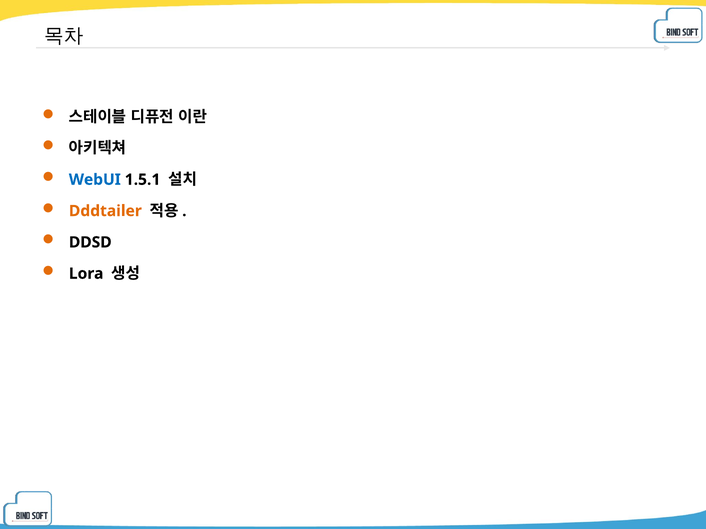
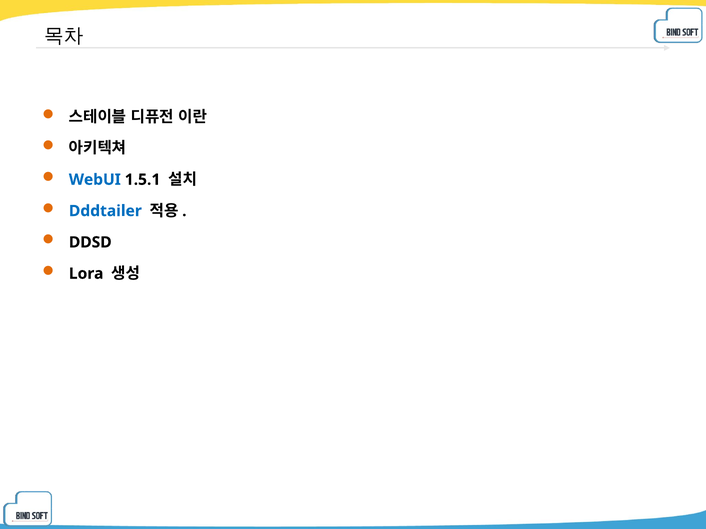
Dddtailer colour: orange -> blue (105, 211)
